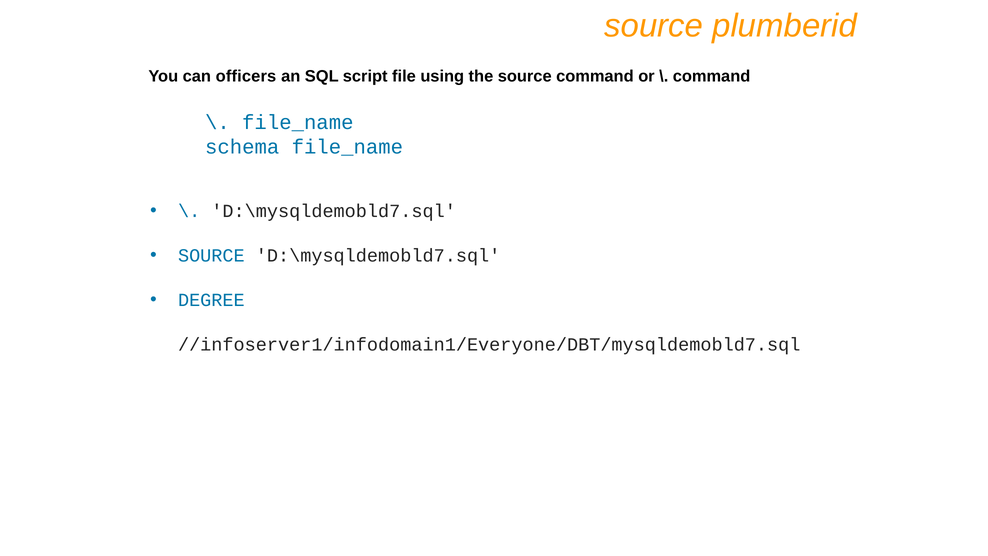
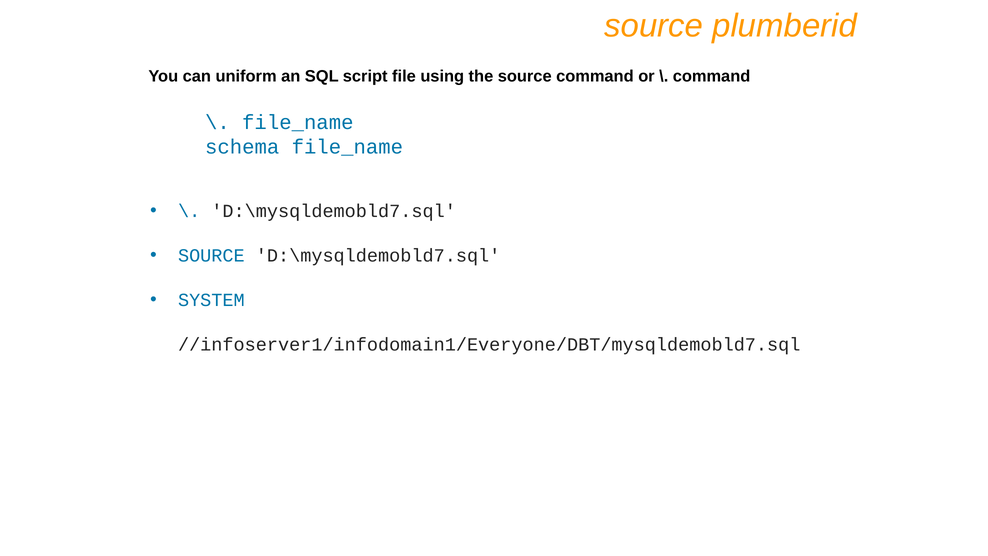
officers: officers -> uniform (246, 76)
DEGREE: DEGREE -> SYSTEM (211, 300)
